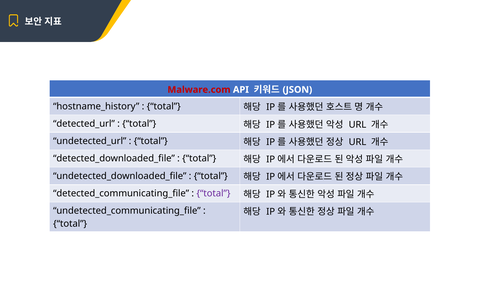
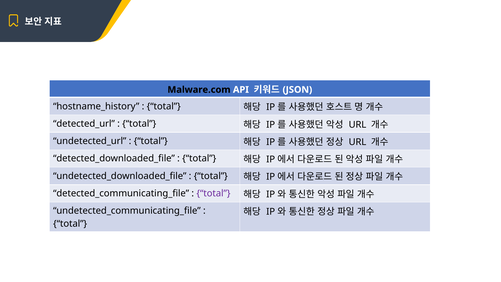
Malware.com colour: red -> black (199, 90)
